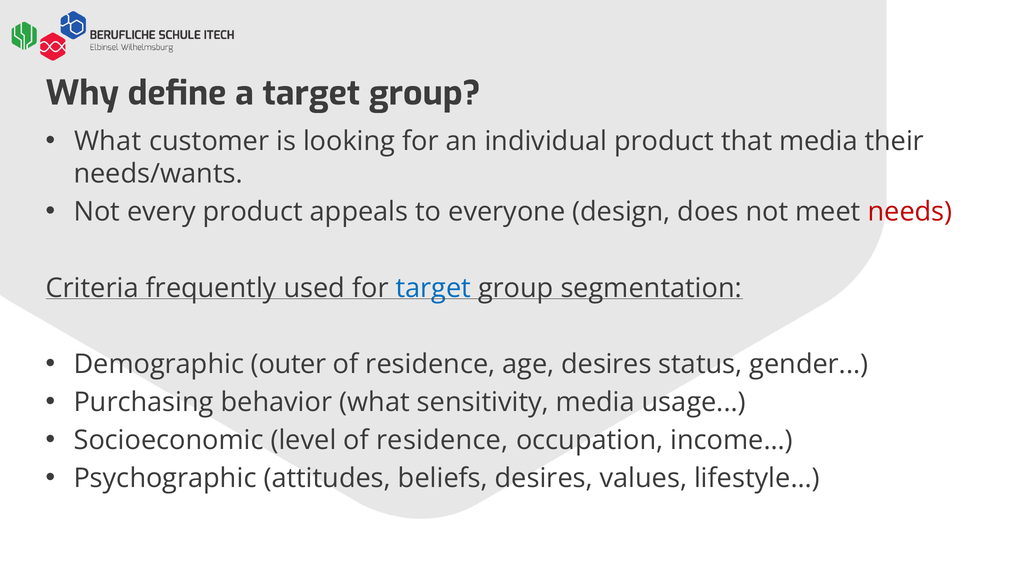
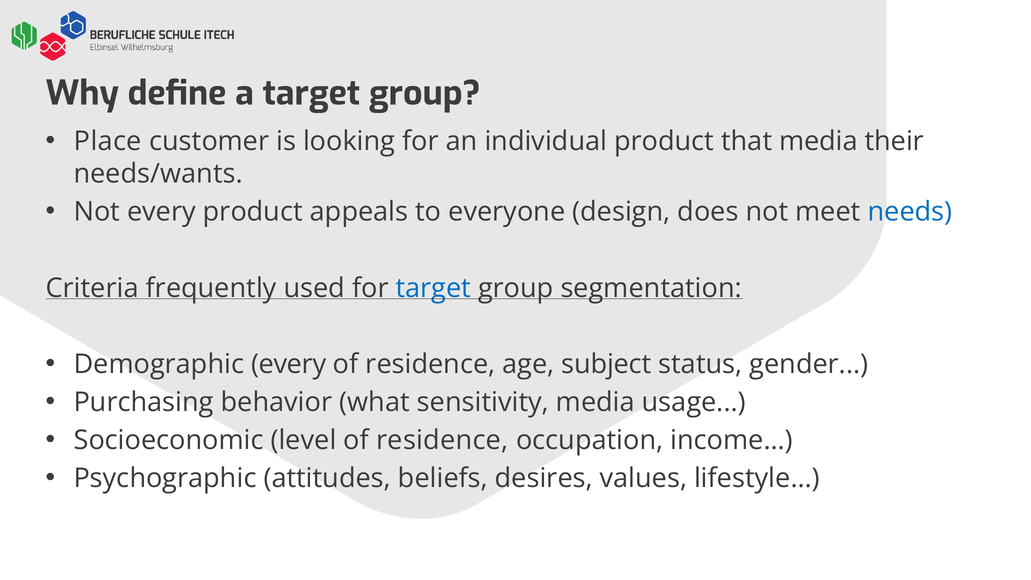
What: What -> Place (108, 141)
needs colour: red -> blue (910, 212)
Demographic outer: outer -> every (289, 364)
age desires: desires -> subject (606, 364)
